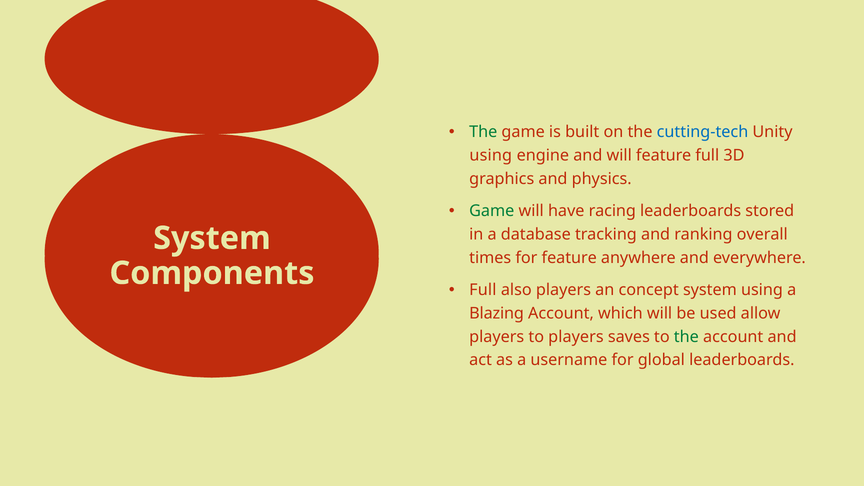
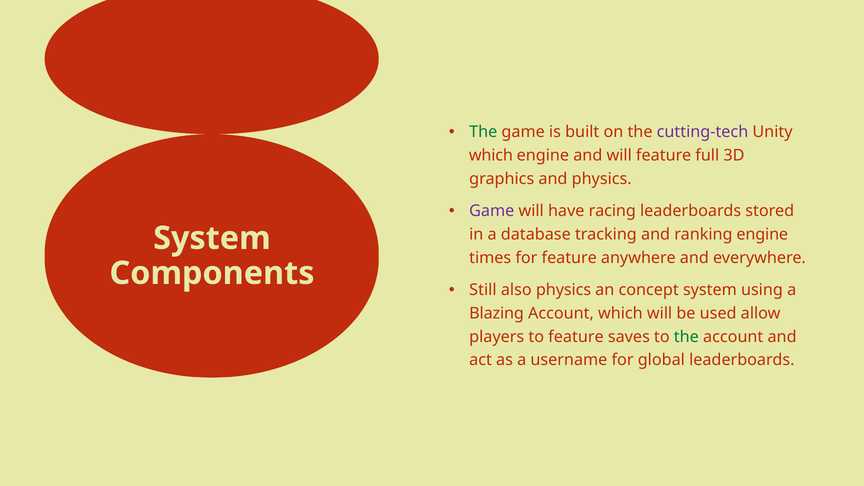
cutting-tech colour: blue -> purple (702, 132)
using: using -> which (491, 155)
Game colour: green -> purple (492, 211)
ranking overall: overall -> engine (762, 234)
Full: Full -> Still (483, 290)
also players: players -> physics (564, 290)
to players: players -> feature (576, 337)
